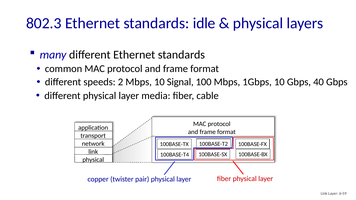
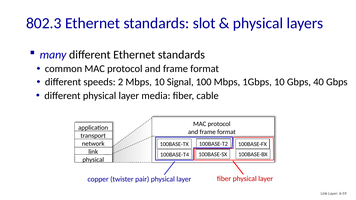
idle: idle -> slot (204, 23)
